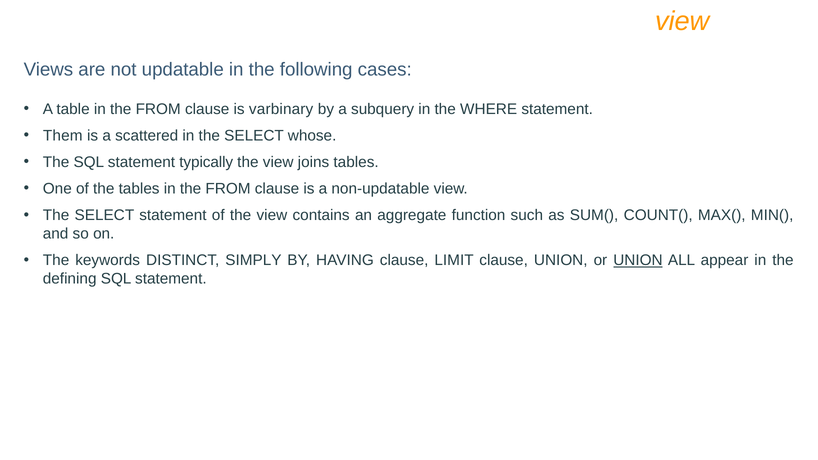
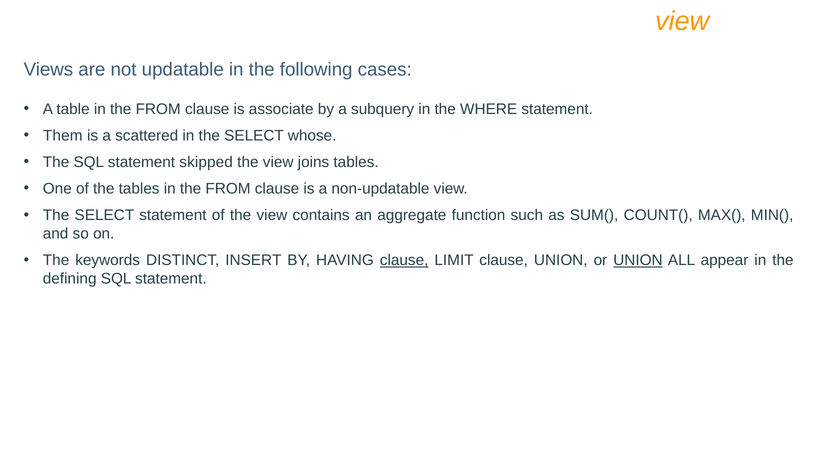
varbinary: varbinary -> associate (281, 109)
typically: typically -> skipped (206, 162)
SIMPLY: SIMPLY -> INSERT (253, 260)
clause underline: none -> present (404, 260)
